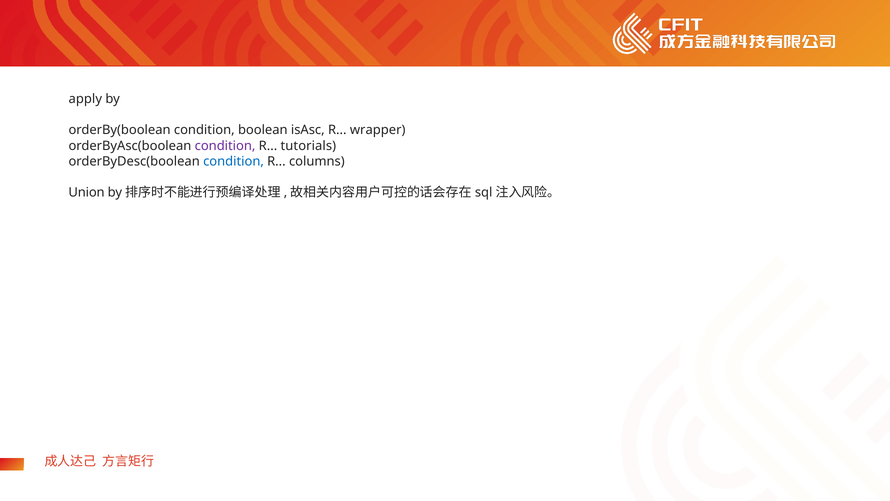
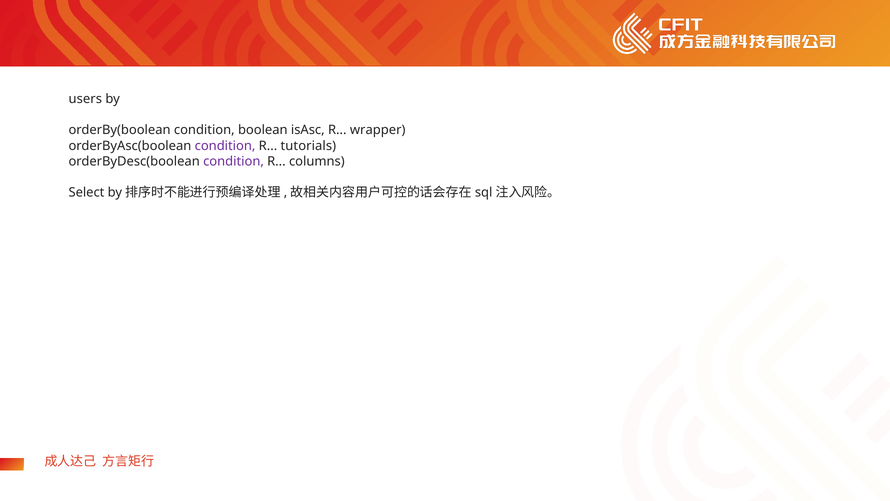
apply: apply -> users (85, 99)
condition colour: blue -> purple (234, 161)
Union: Union -> Select (86, 192)
